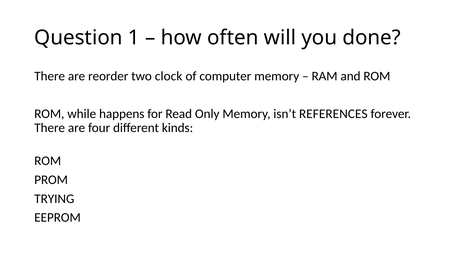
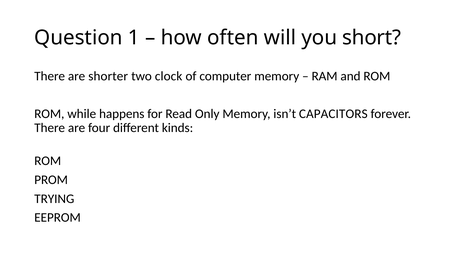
done: done -> short (372, 38)
reorder: reorder -> shorter (108, 76)
REFERENCES: REFERENCES -> CAPACITORS (333, 114)
